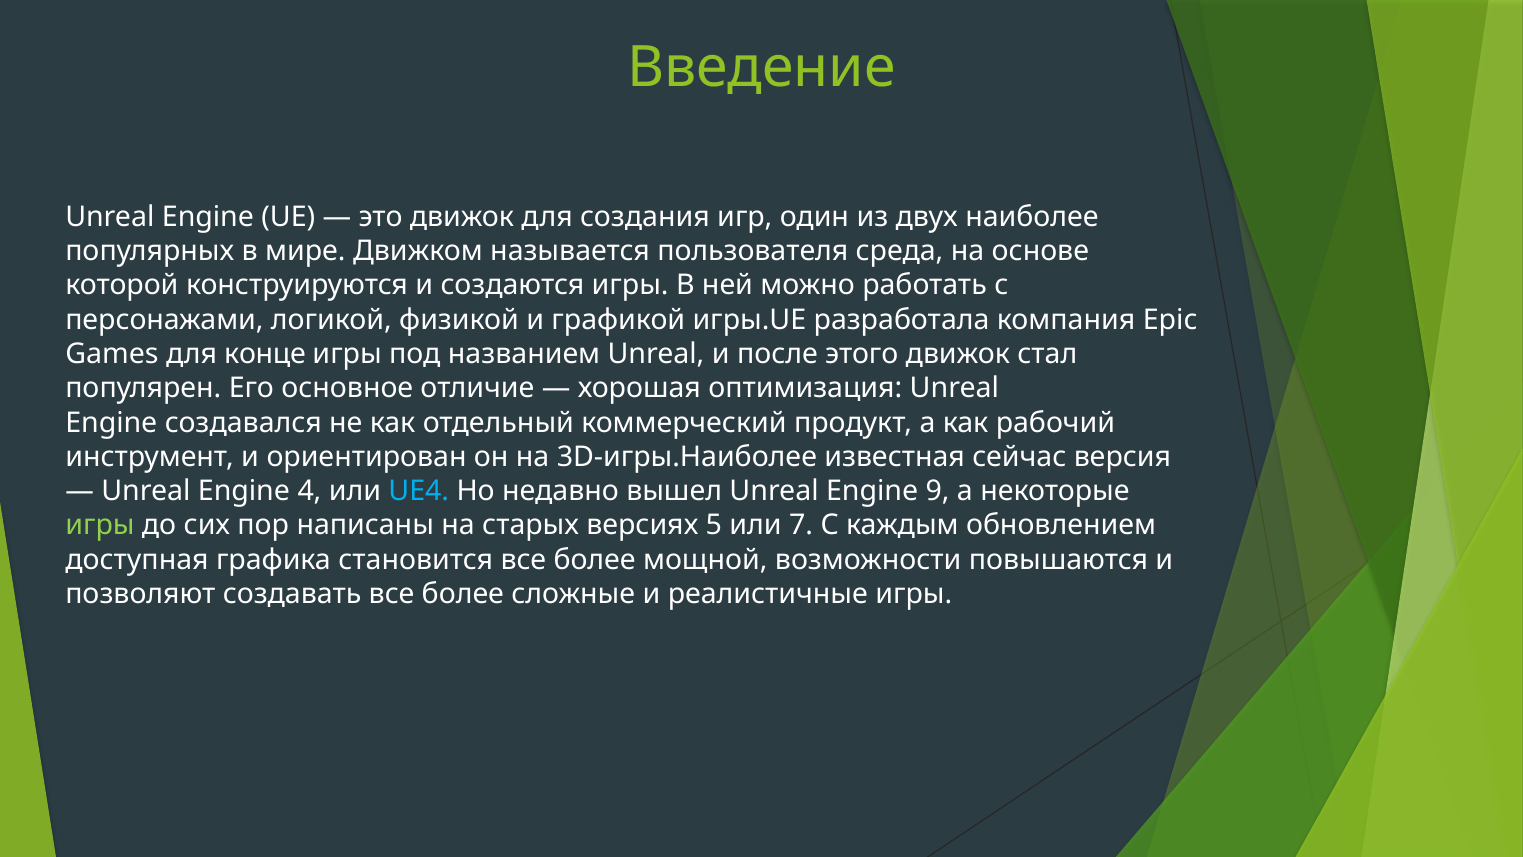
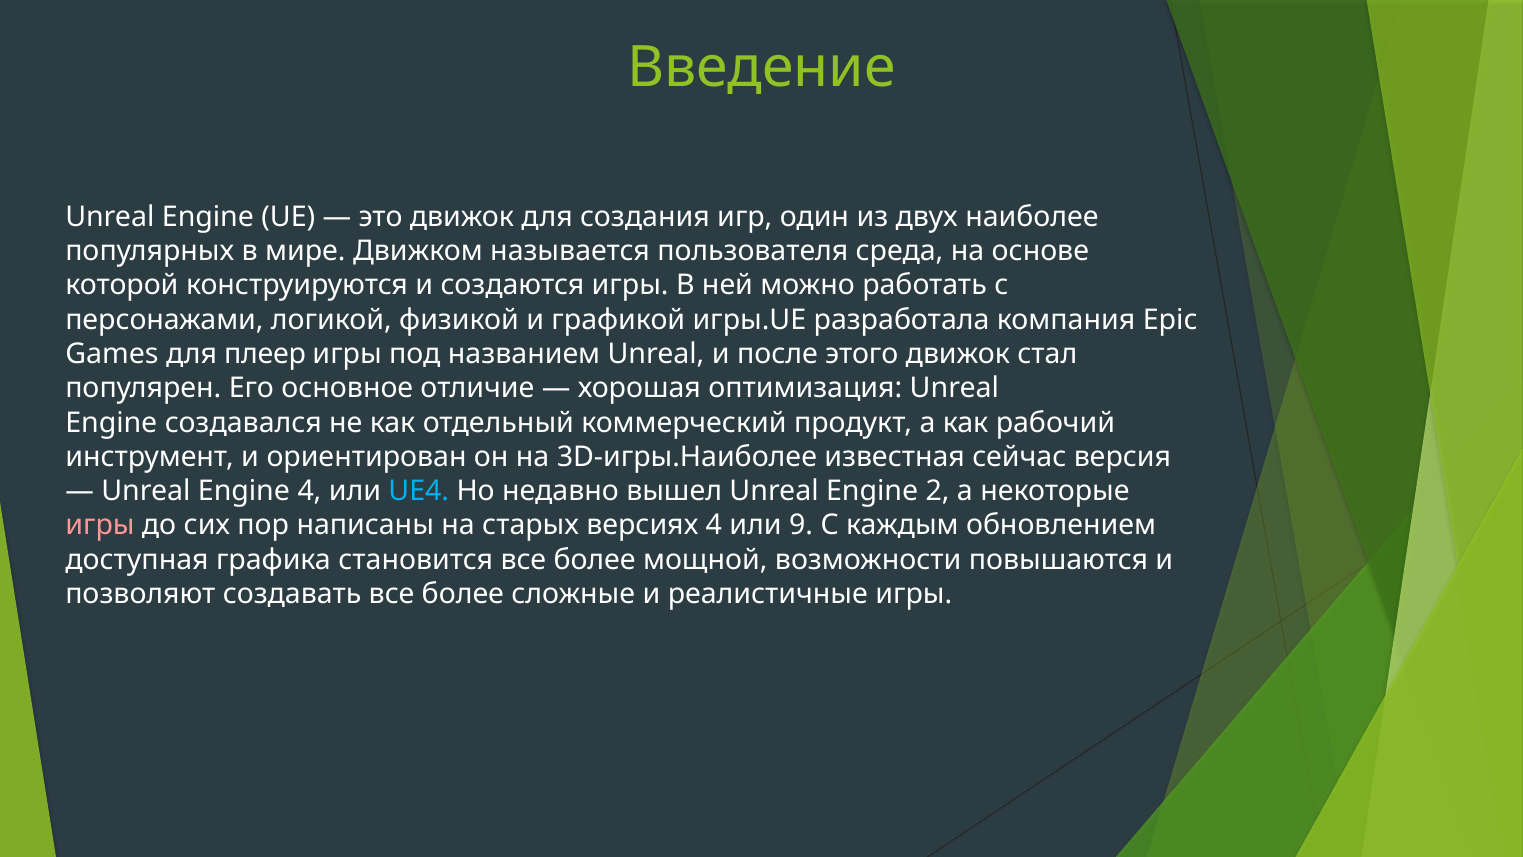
конце: конце -> плеер (265, 354)
9: 9 -> 2 (938, 491)
игры colour: light green -> pink (100, 525)
версиях 5: 5 -> 4 (714, 525)
7: 7 -> 9 (801, 525)
